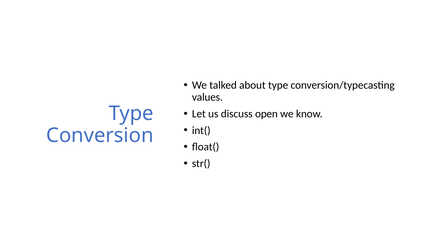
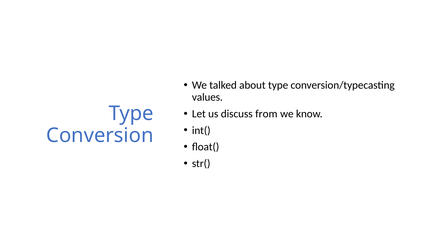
open: open -> from (266, 114)
